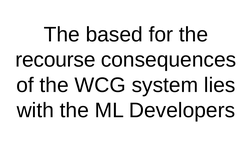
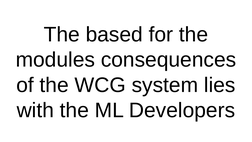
recourse: recourse -> modules (55, 60)
